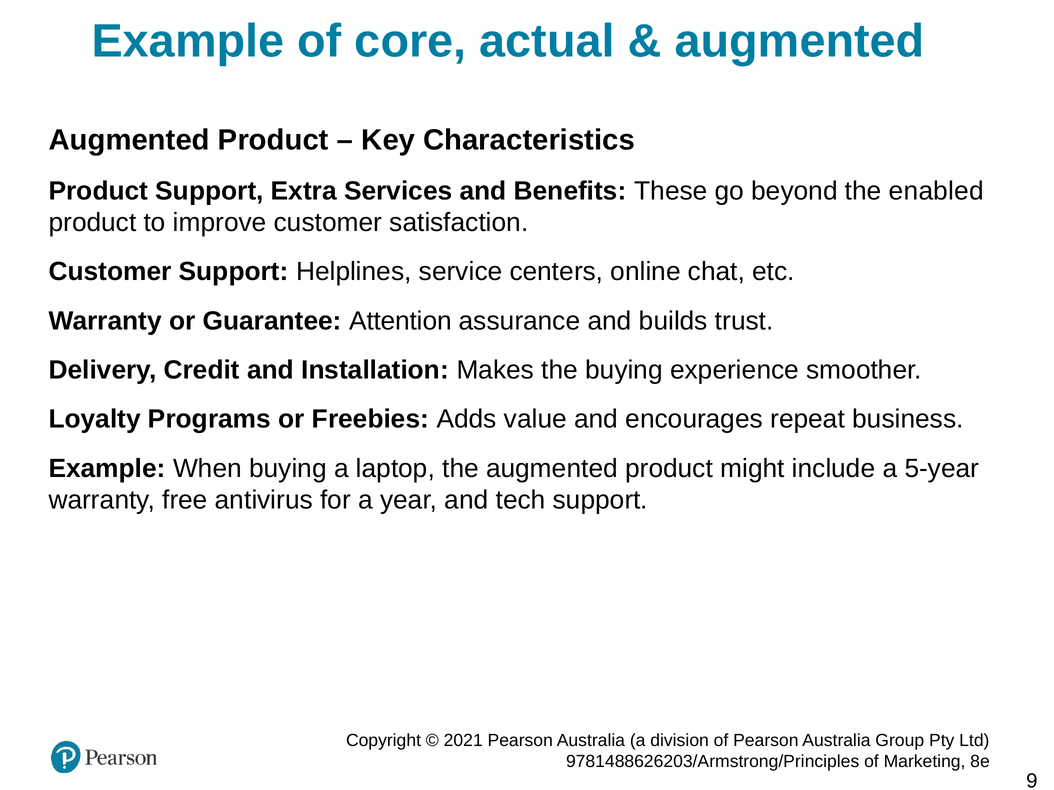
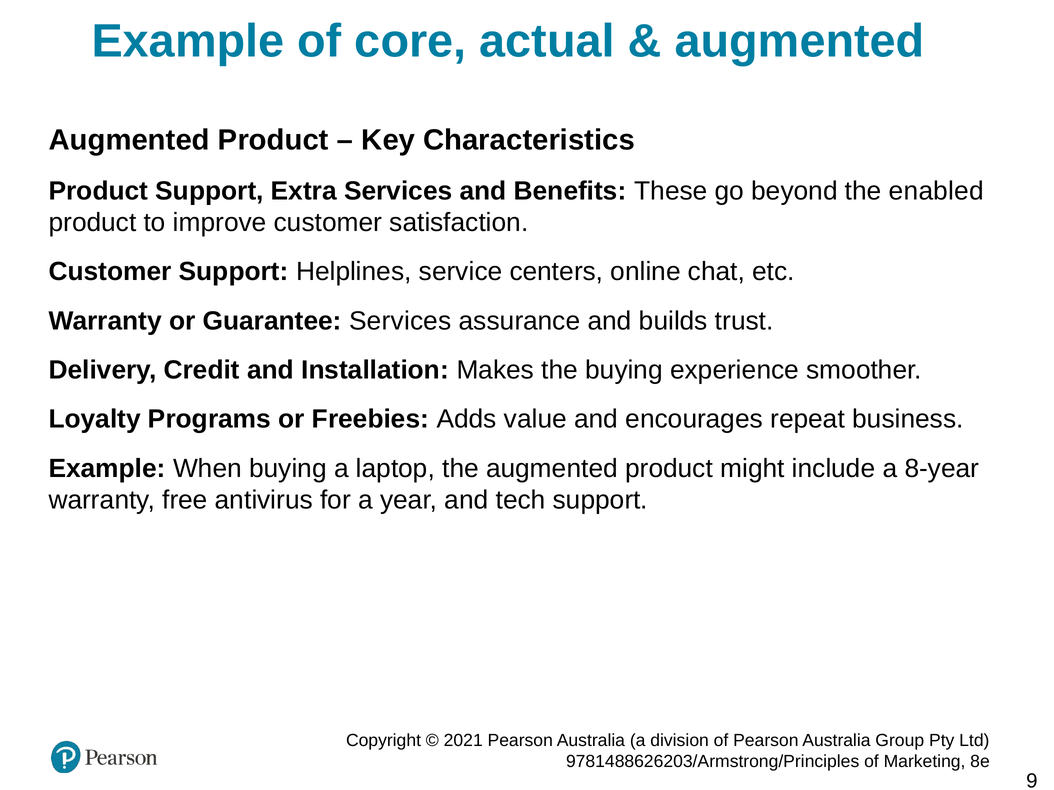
Guarantee Attention: Attention -> Services (400, 321)
5-year: 5-year -> 8-year (942, 469)
